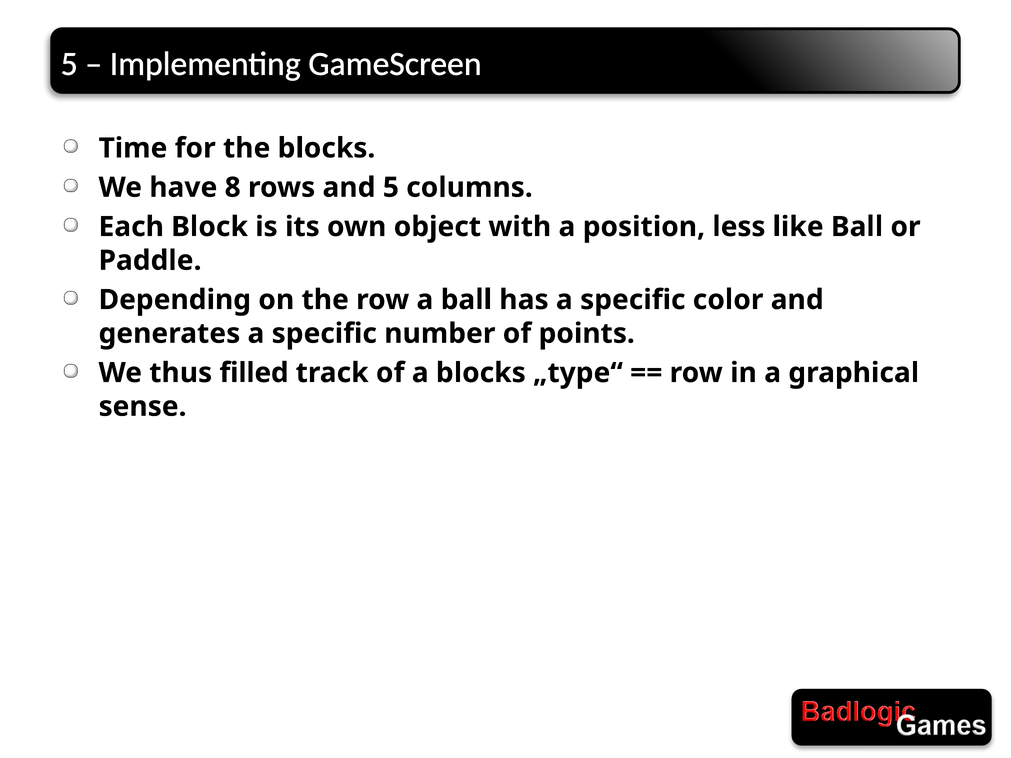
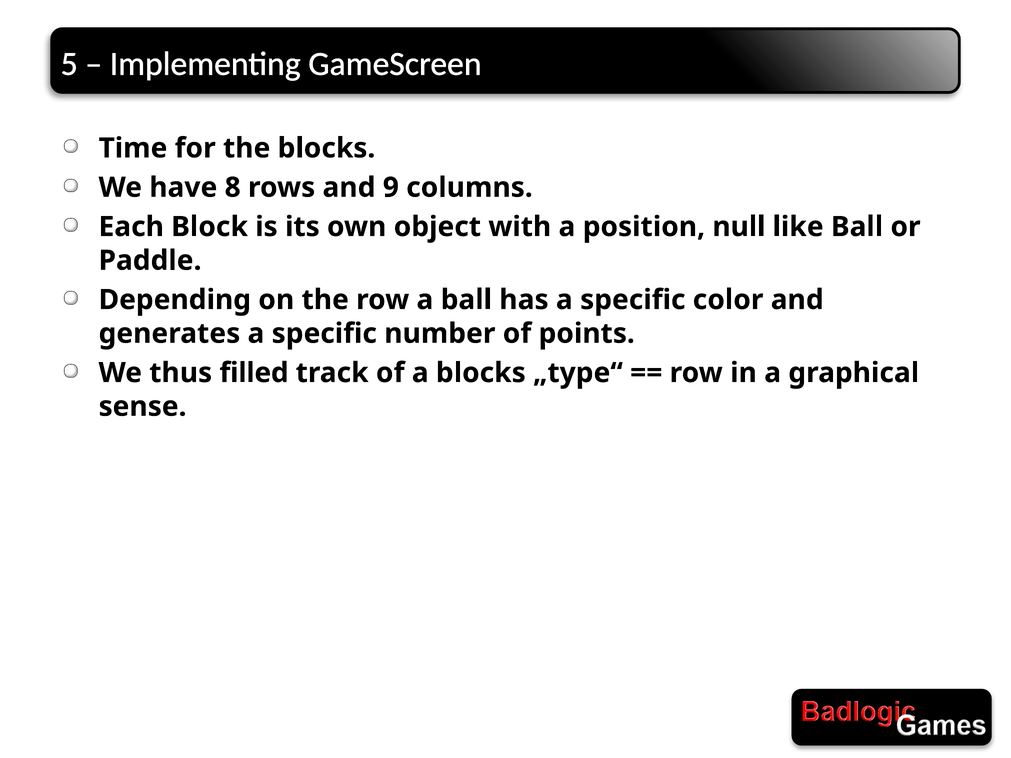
and 5: 5 -> 9 (391, 188)
less: less -> null (739, 227)
